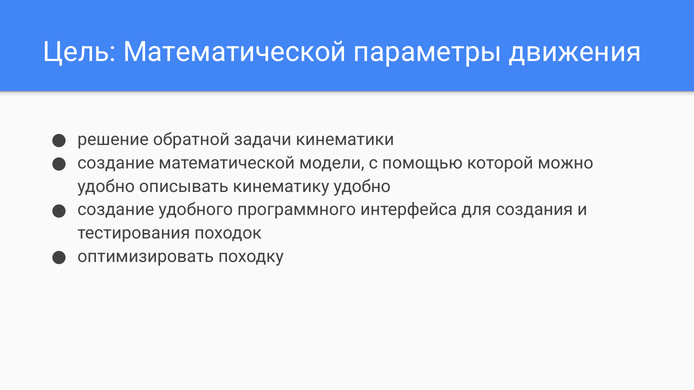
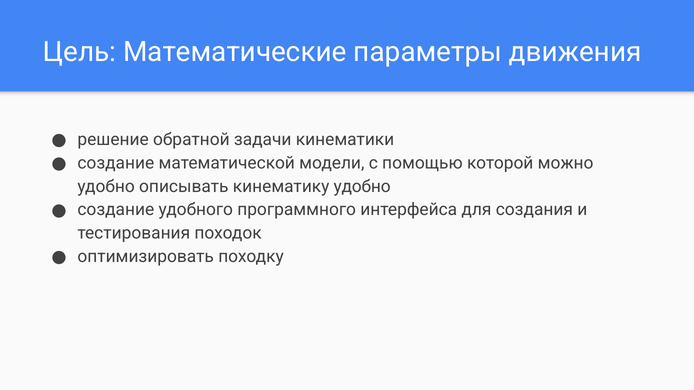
Цель Математической: Математической -> Математические (235, 52)
